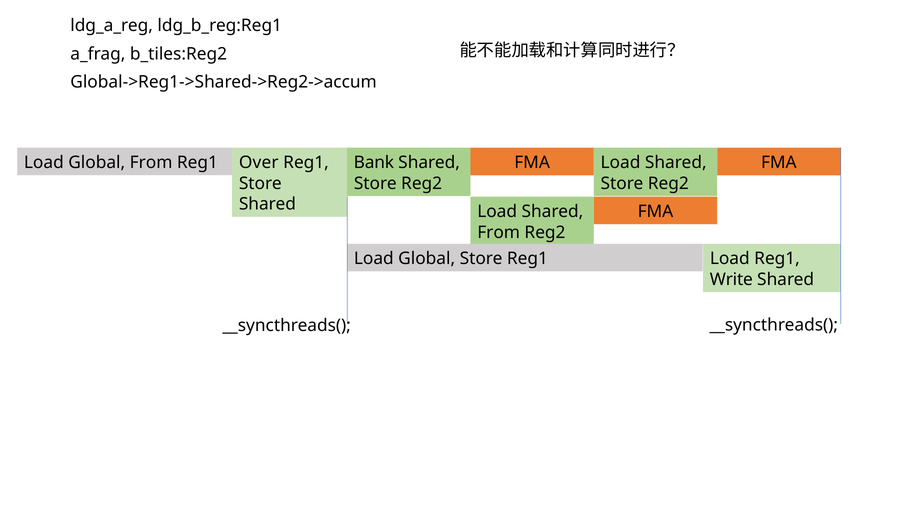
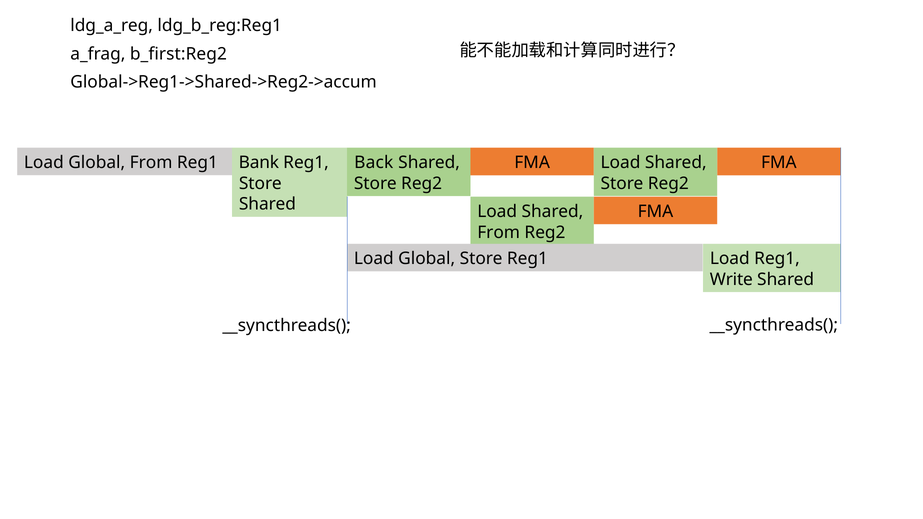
b_tiles:Reg2: b_tiles:Reg2 -> b_first:Reg2 (178, 54)
Over: Over -> Bank (259, 163)
Bank: Bank -> Back (374, 163)
